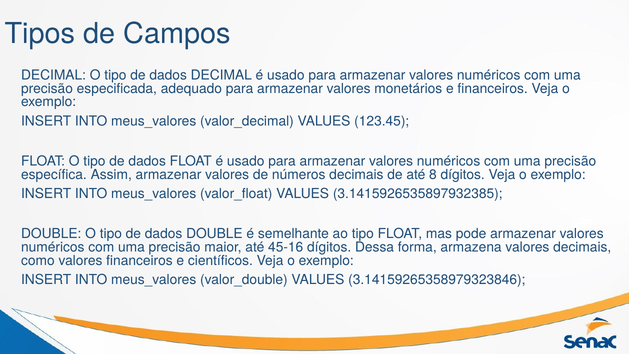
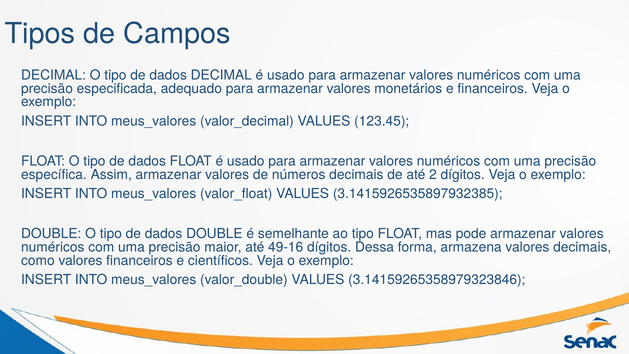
8: 8 -> 2 (433, 174)
45-16: 45-16 -> 49-16 (286, 247)
